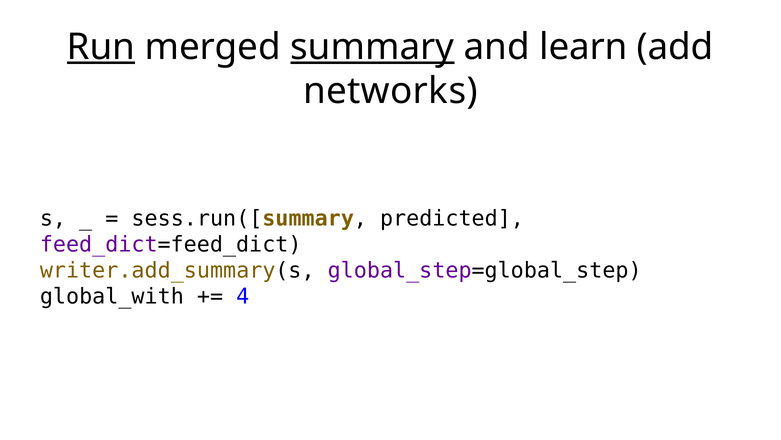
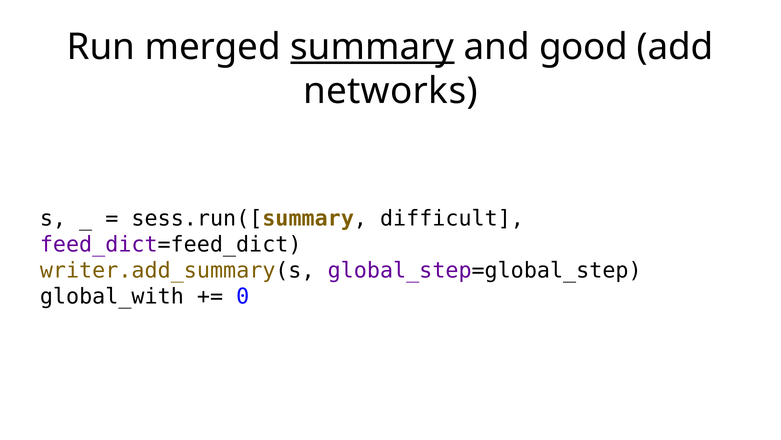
Run underline: present -> none (101, 47)
learn: learn -> good (583, 47)
predicted: predicted -> difficult (452, 218)
4: 4 -> 0 (243, 296)
